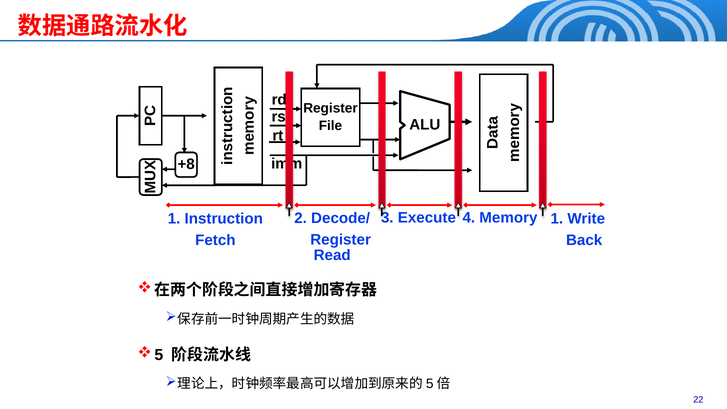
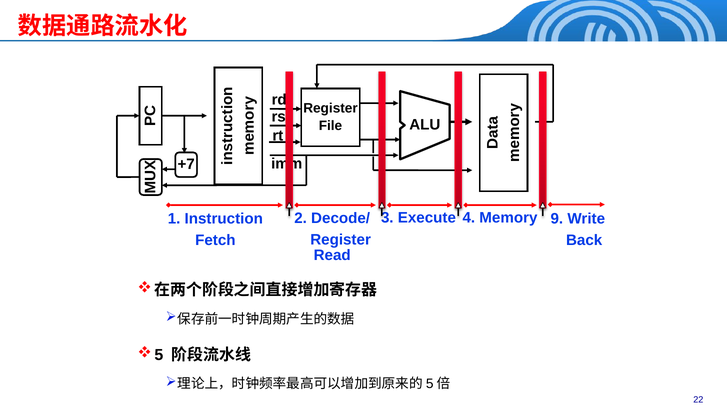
+8: +8 -> +7 (186, 164)
Memory 1: 1 -> 9 (557, 219)
